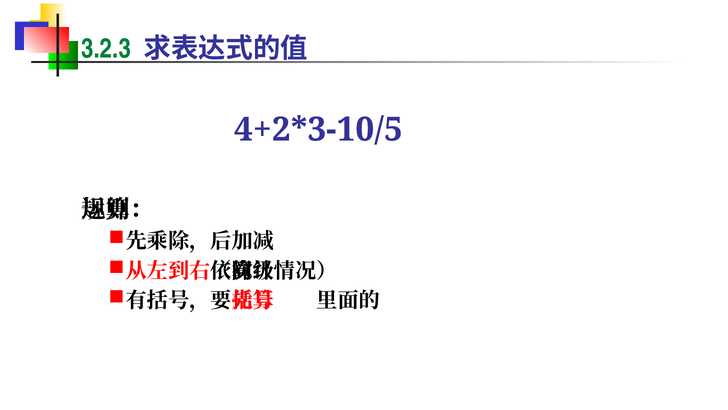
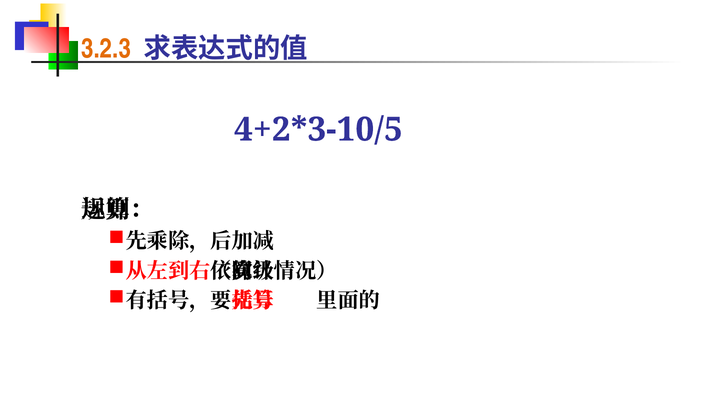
3.2.3 colour: green -> orange (106, 49)
